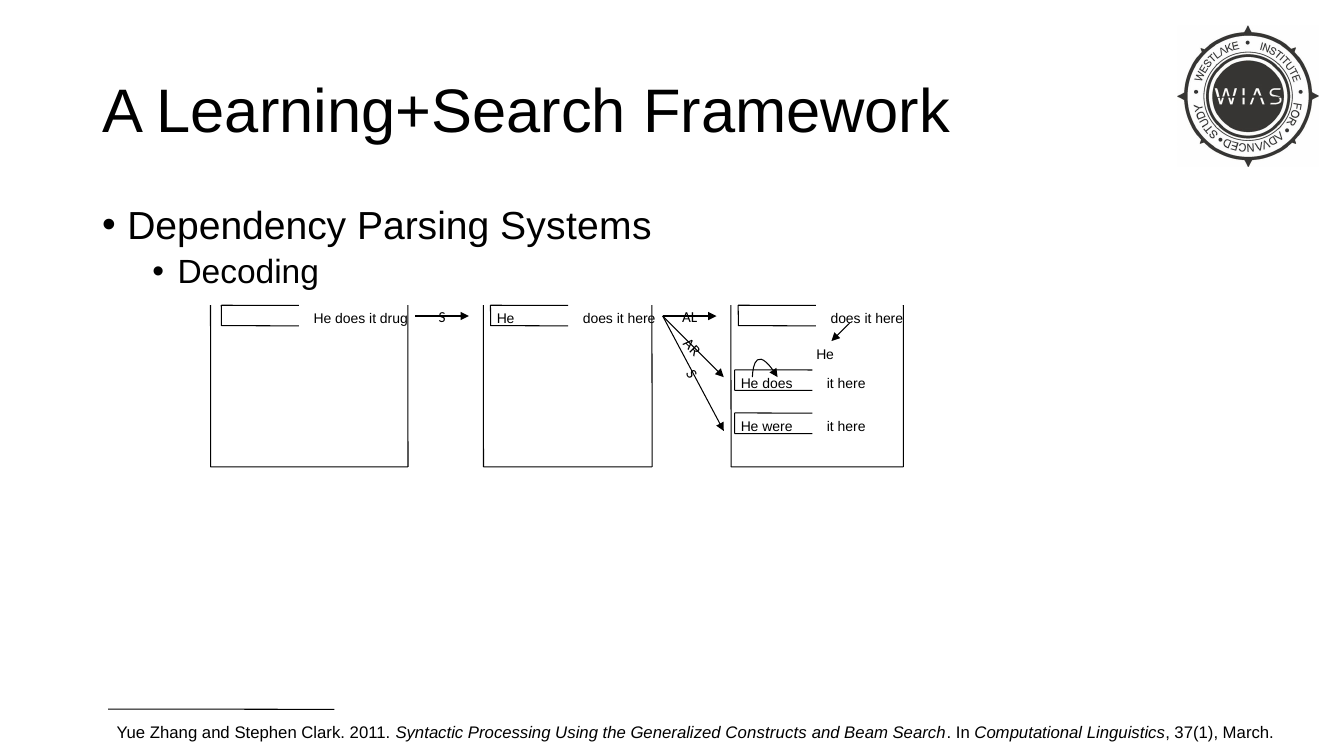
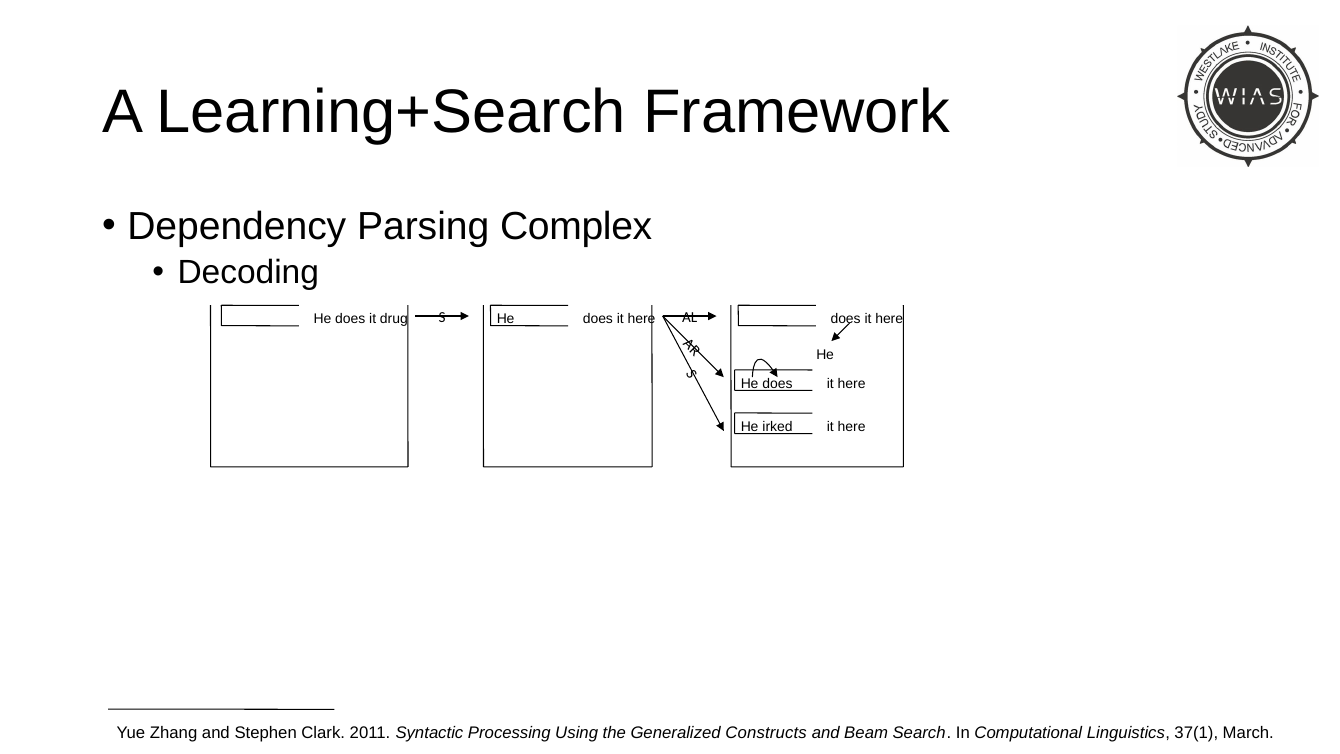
Systems: Systems -> Complex (576, 227)
were: were -> irked (778, 427)
